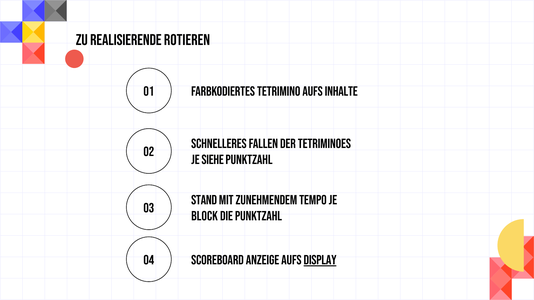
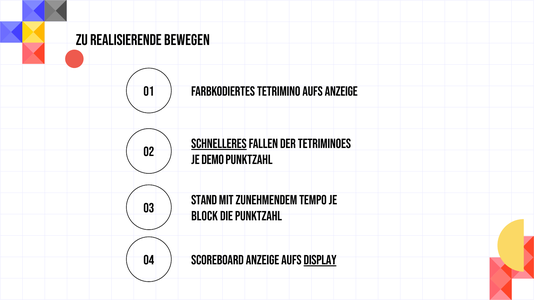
rotieren: rotieren -> bewegen (187, 40)
aufs inhalte: inhalte -> anzeige (341, 91)
Schnelleres underline: none -> present (219, 144)
siehe: siehe -> demo (213, 160)
